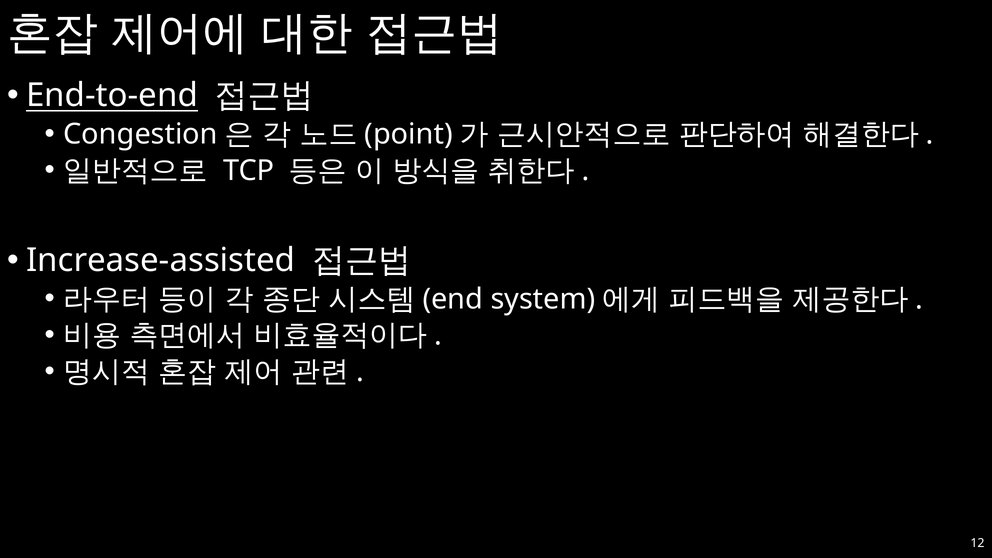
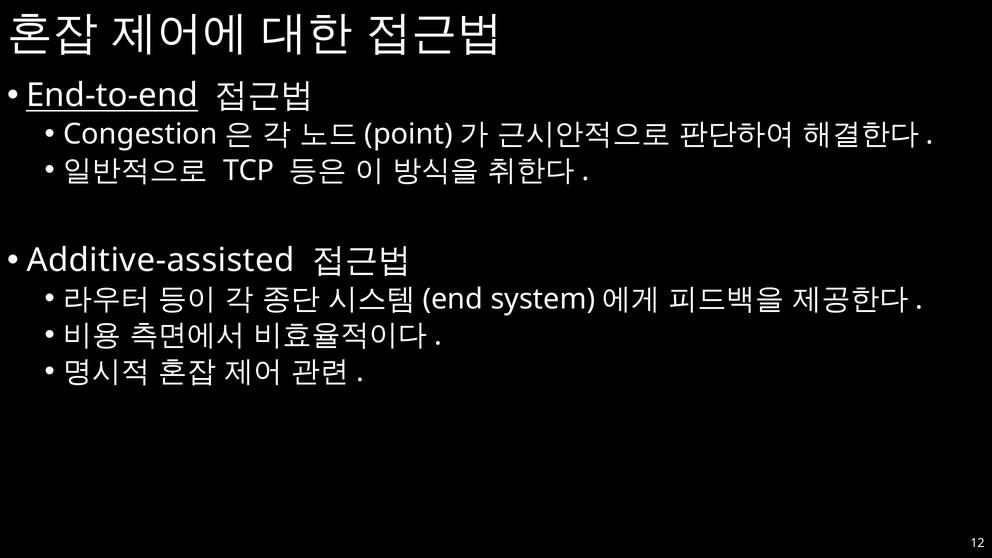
Increase-assisted: Increase-assisted -> Additive-assisted (160, 260)
